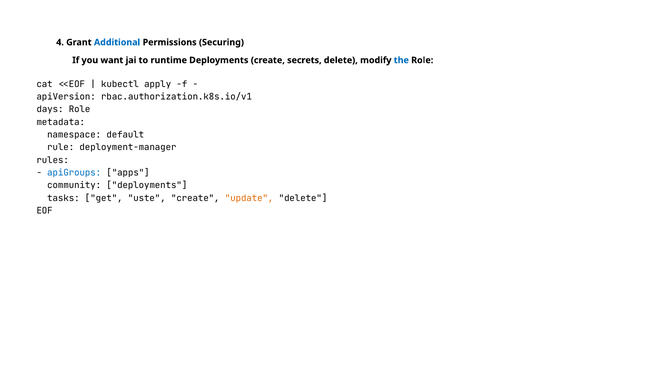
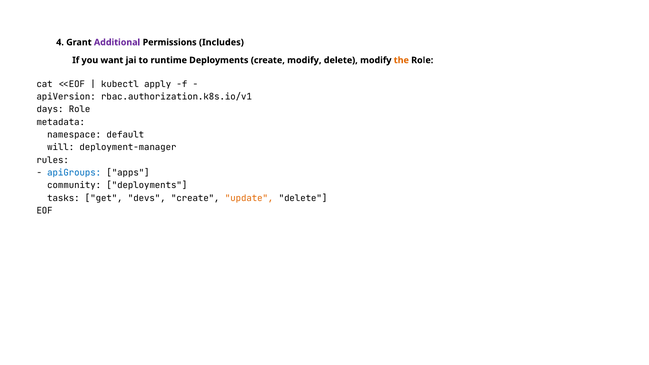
Additional colour: blue -> purple (117, 42)
Securing: Securing -> Includes (221, 42)
create secrets: secrets -> modify (304, 60)
the colour: blue -> orange (401, 60)
rule: rule -> will (61, 147)
uste: uste -> devs (147, 198)
